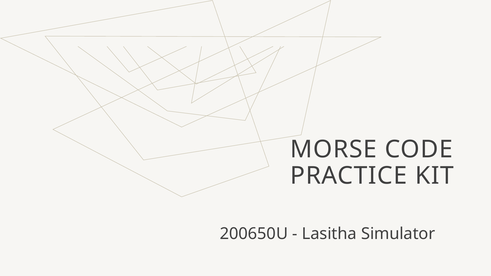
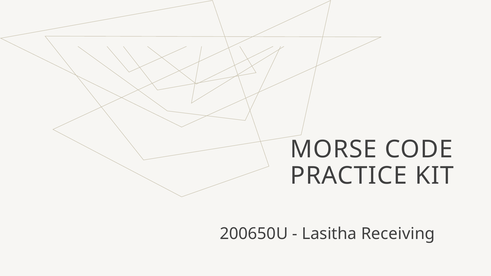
Simulator: Simulator -> Receiving (398, 234)
